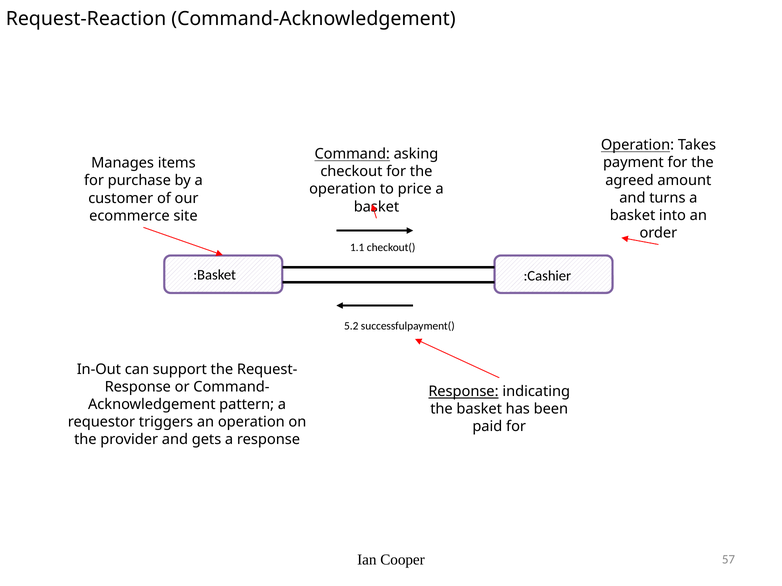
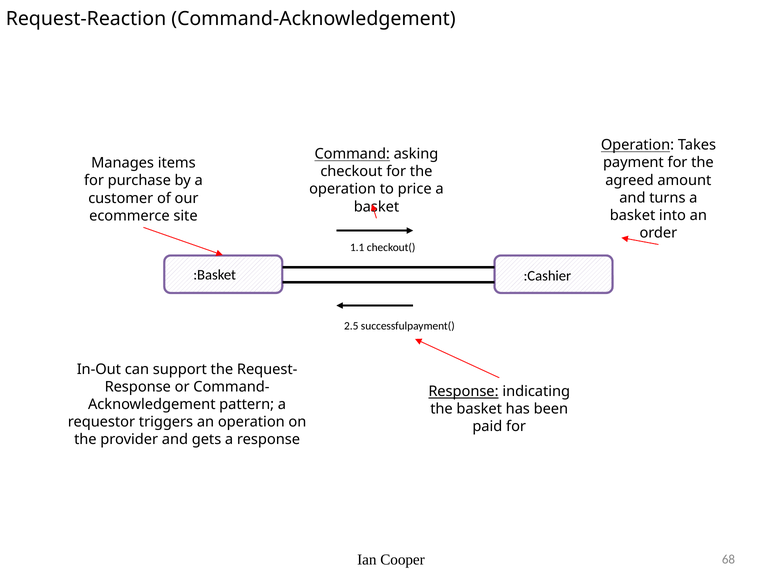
5.2: 5.2 -> 2.5 (351, 326)
57: 57 -> 68 (728, 560)
